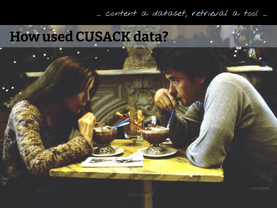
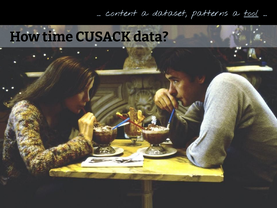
retrieval: retrieval -> patterns (210, 13)
tool underline: none -> present (251, 13)
used: used -> time (58, 37)
